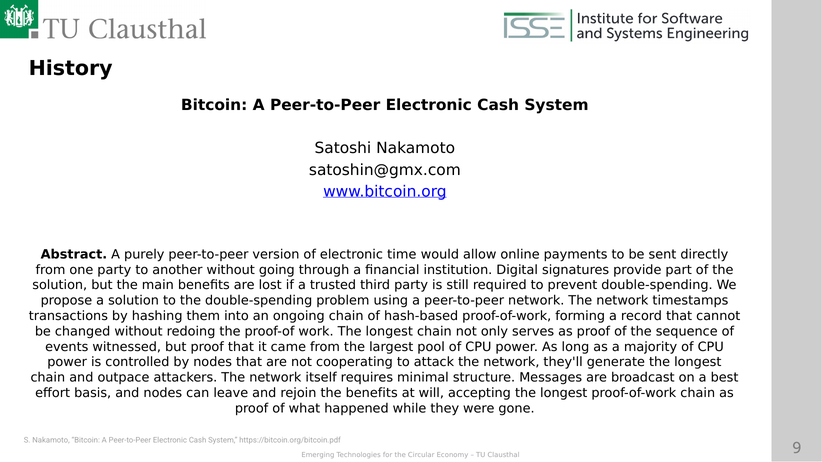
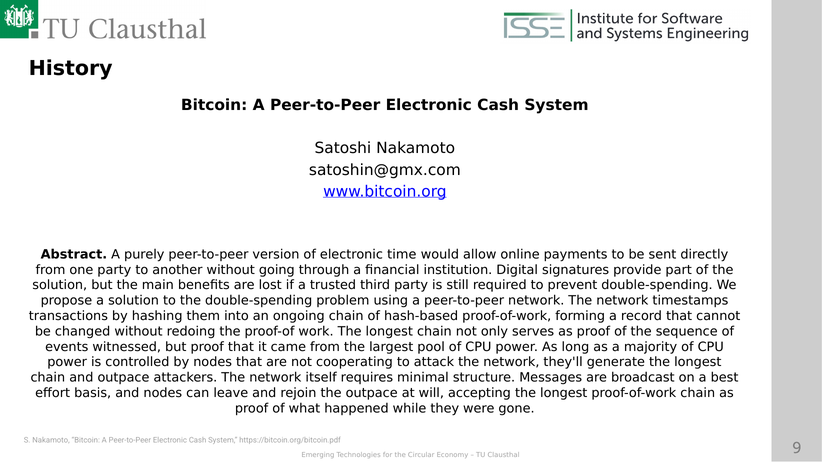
the benefits: benefits -> outpace (372, 393)
